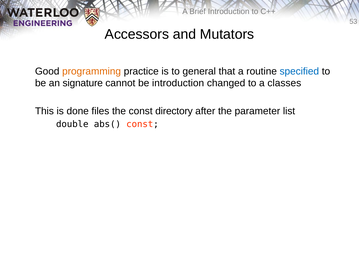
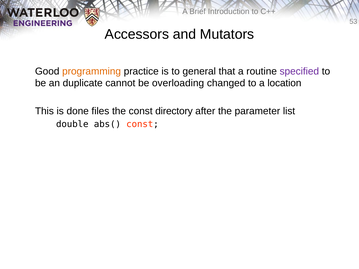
specified colour: blue -> purple (299, 71)
signature: signature -> duplicate (83, 83)
be introduction: introduction -> overloading (178, 83)
classes: classes -> location (284, 83)
